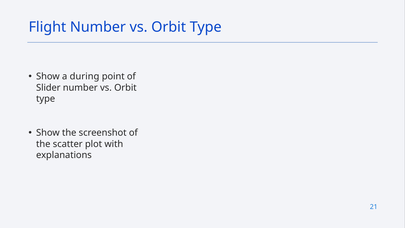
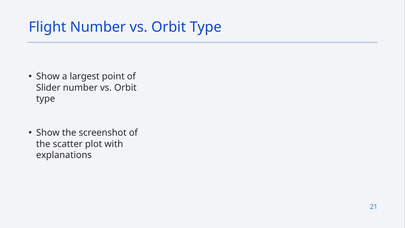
during: during -> largest (85, 76)
